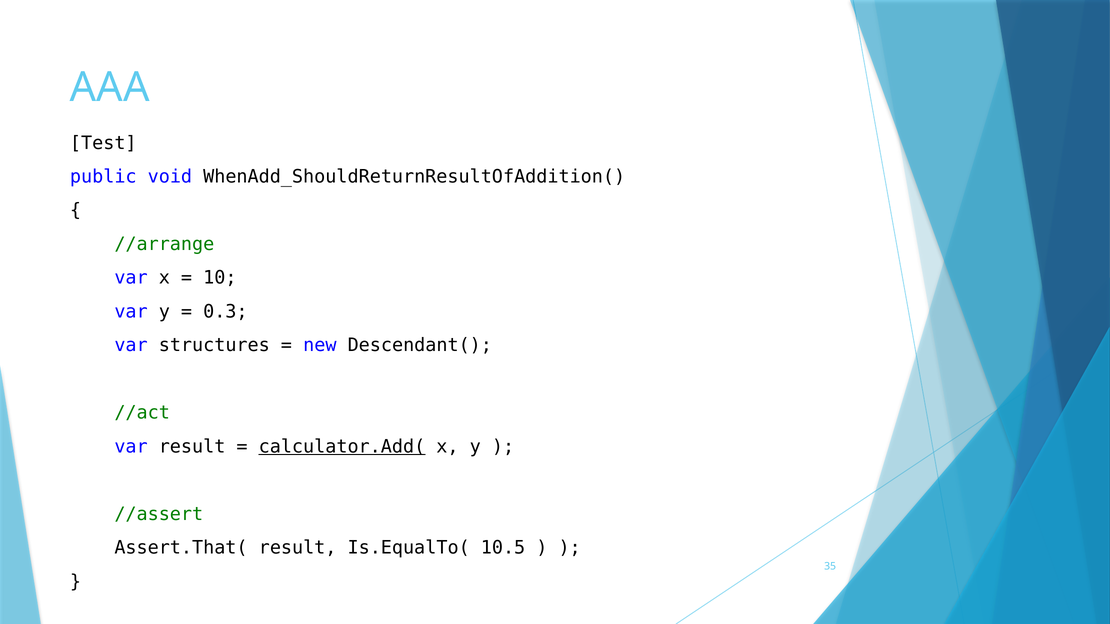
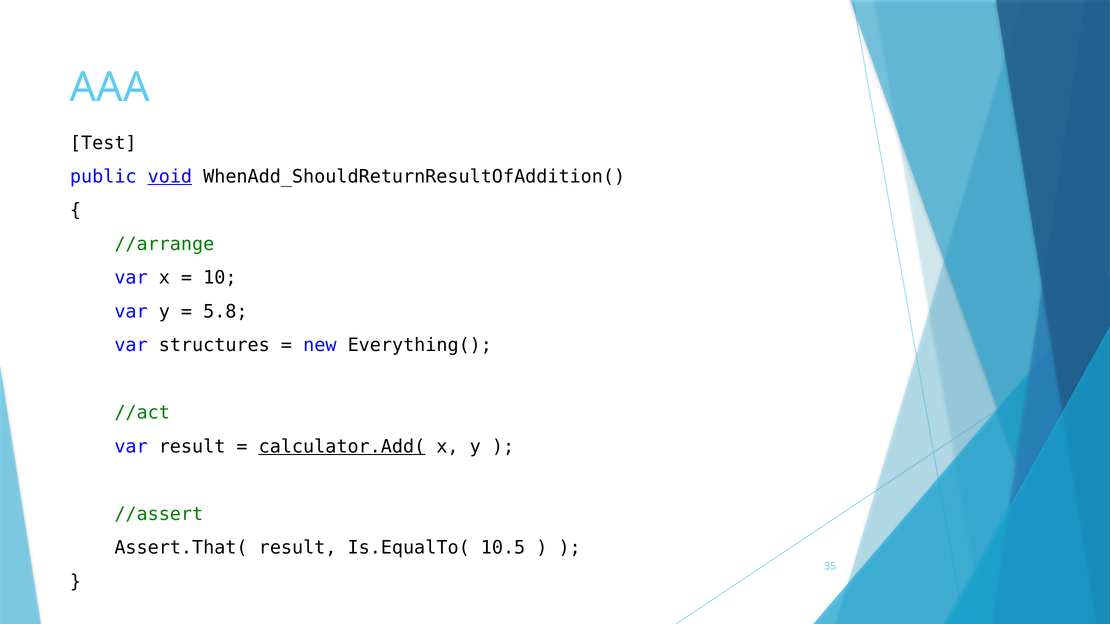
void underline: none -> present (170, 177)
0.3: 0.3 -> 5.8 (225, 312)
Descendant(: Descendant( -> Everything( (420, 346)
